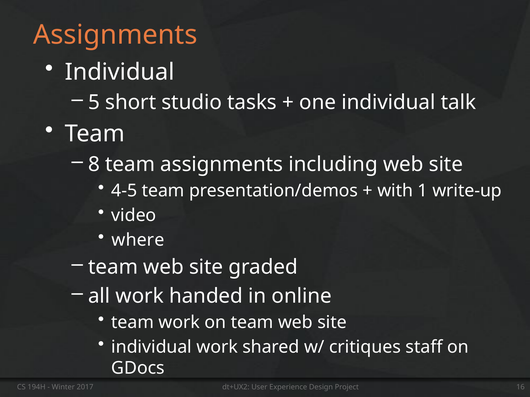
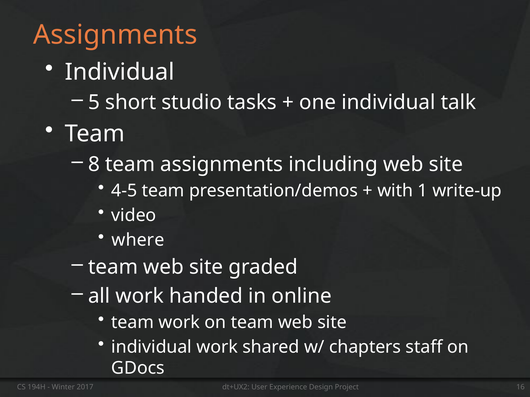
critiques: critiques -> chapters (365, 347)
